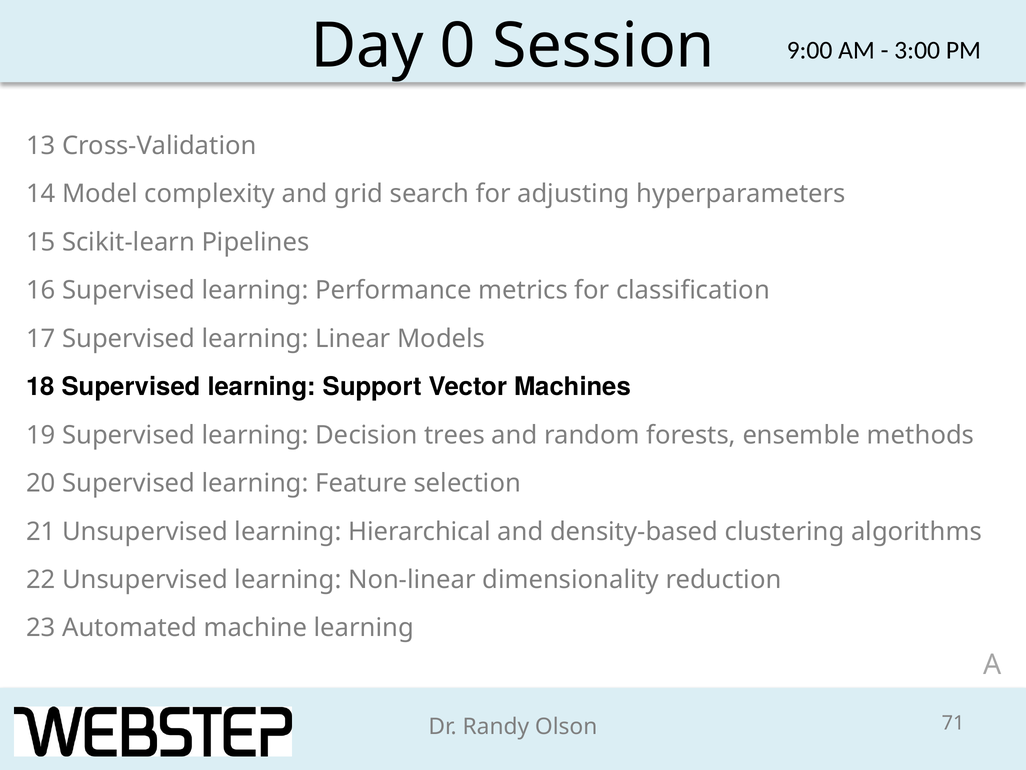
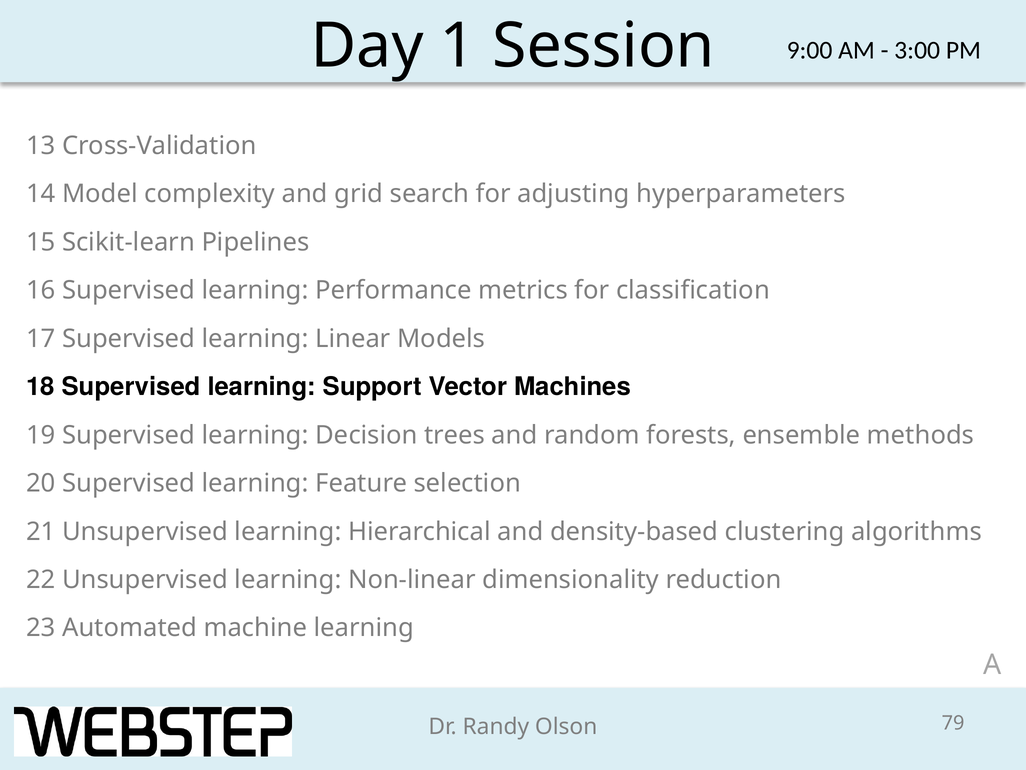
0: 0 -> 1 (458, 46)
71: 71 -> 79 (953, 723)
